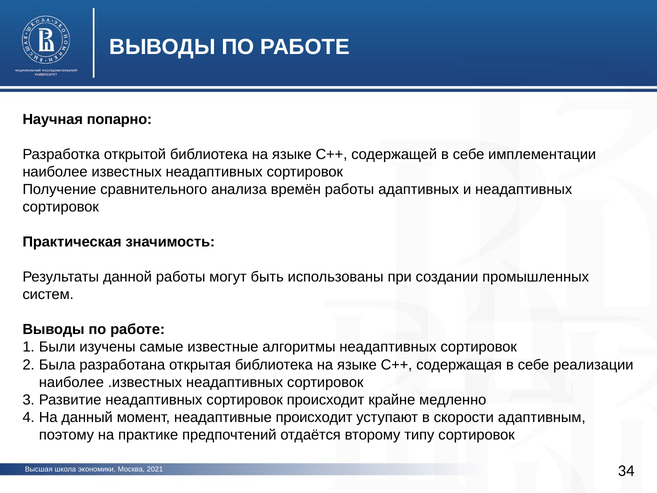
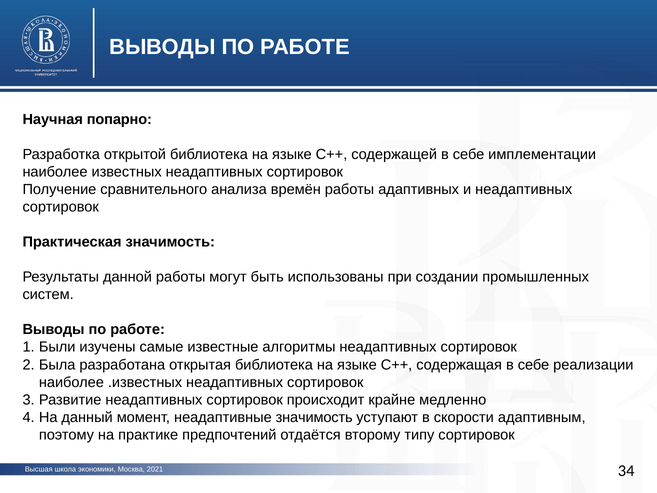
неадаптивные происходит: происходит -> значимость (314, 417)
